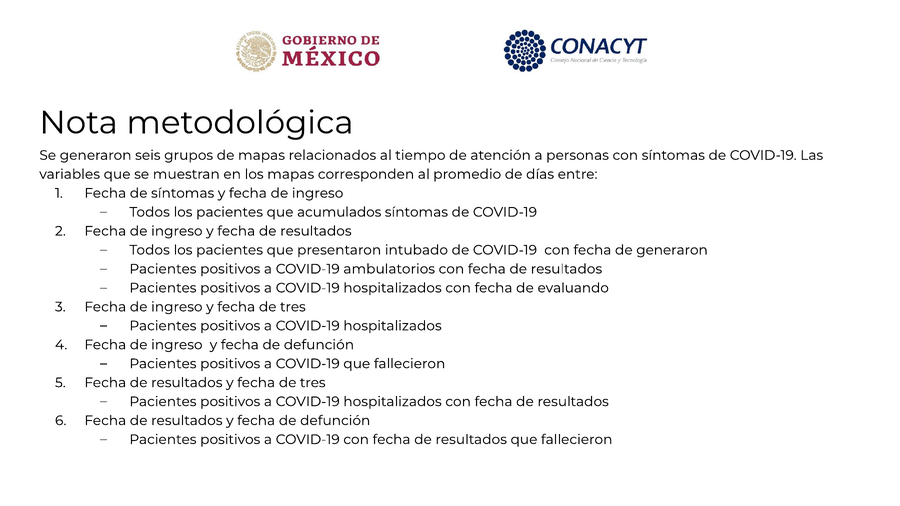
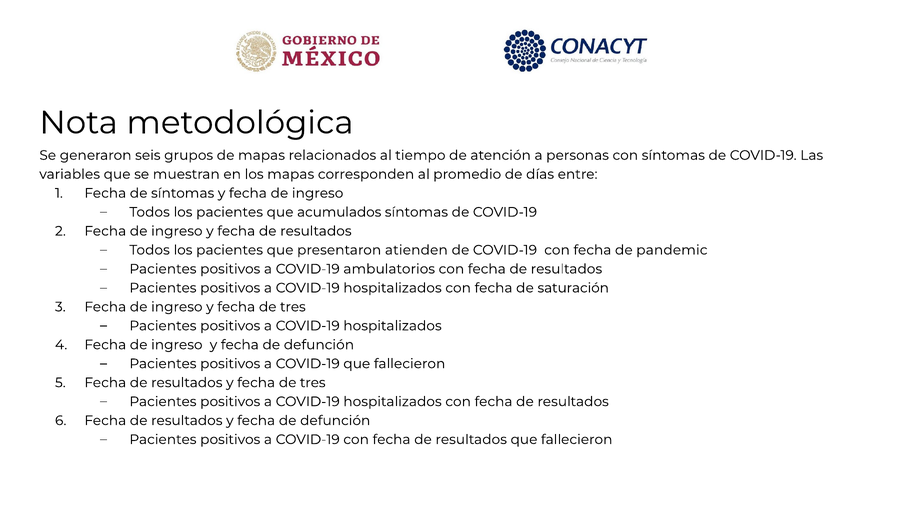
intubado: intubado -> atienden (416, 250)
de generaron: generaron -> pandemic (672, 250)
evaluando: evaluando -> saturación (573, 288)
